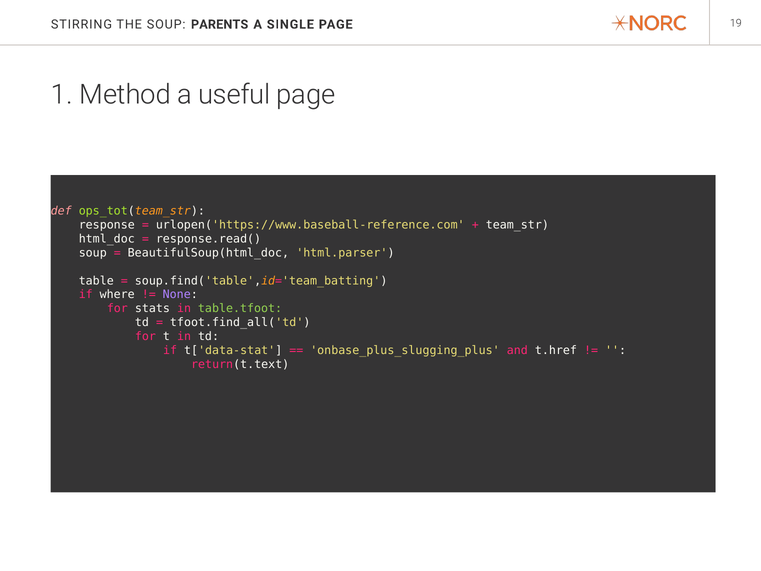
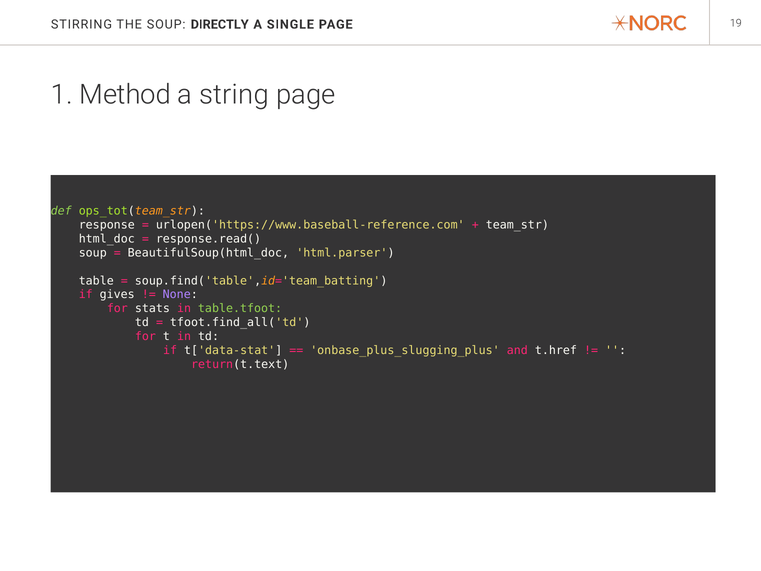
PARENTS: PARENTS -> DIRECTLY (220, 24)
useful: useful -> string (234, 95)
def colour: pink -> light green (61, 211)
where: where -> gives (117, 295)
